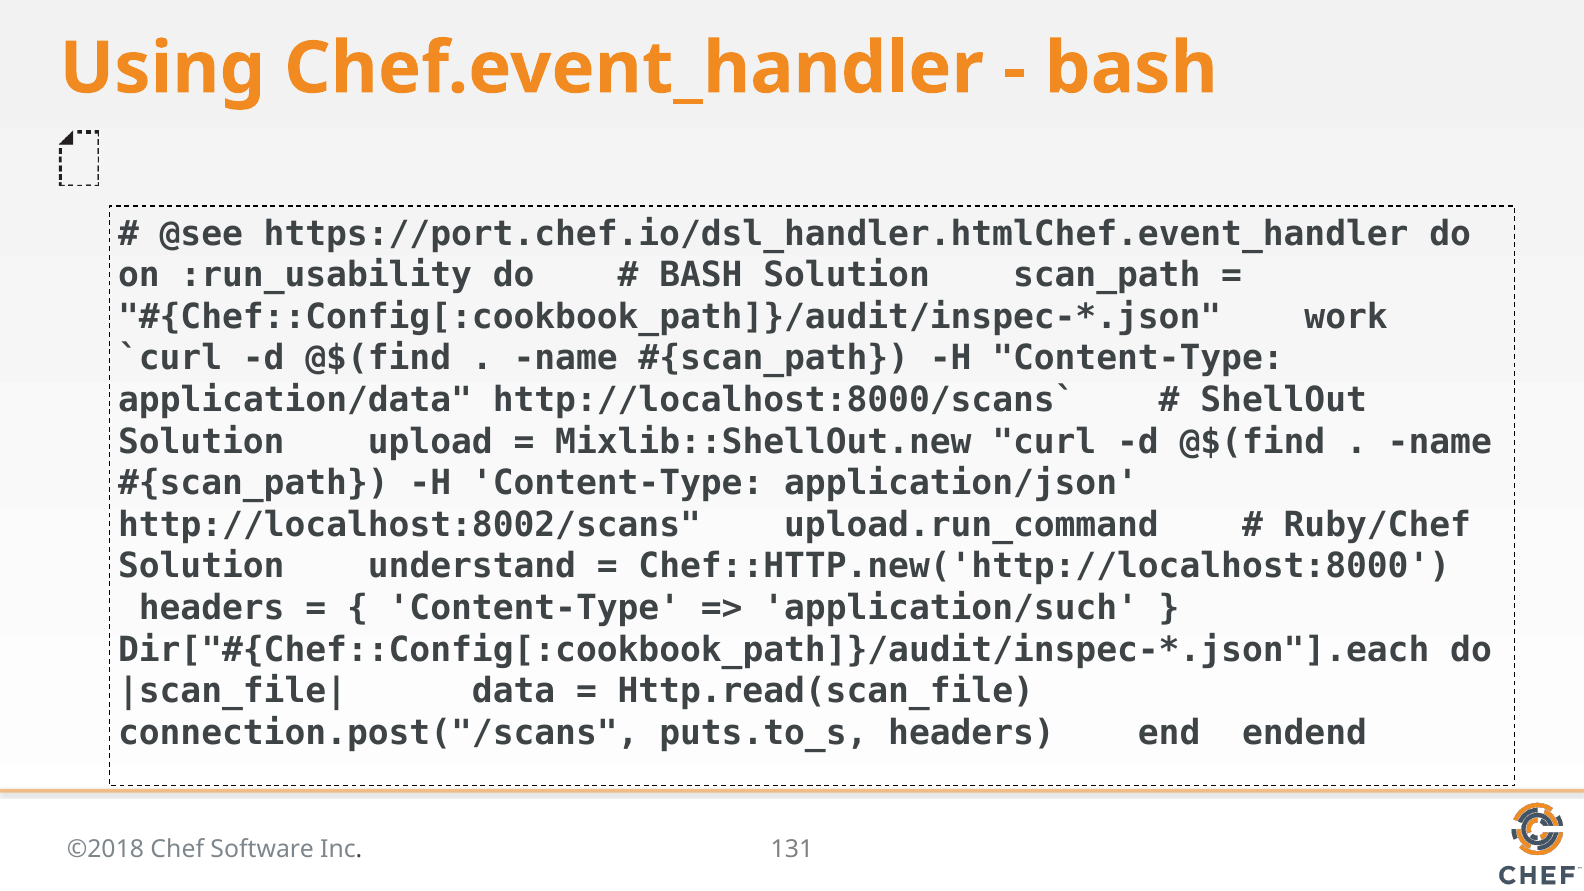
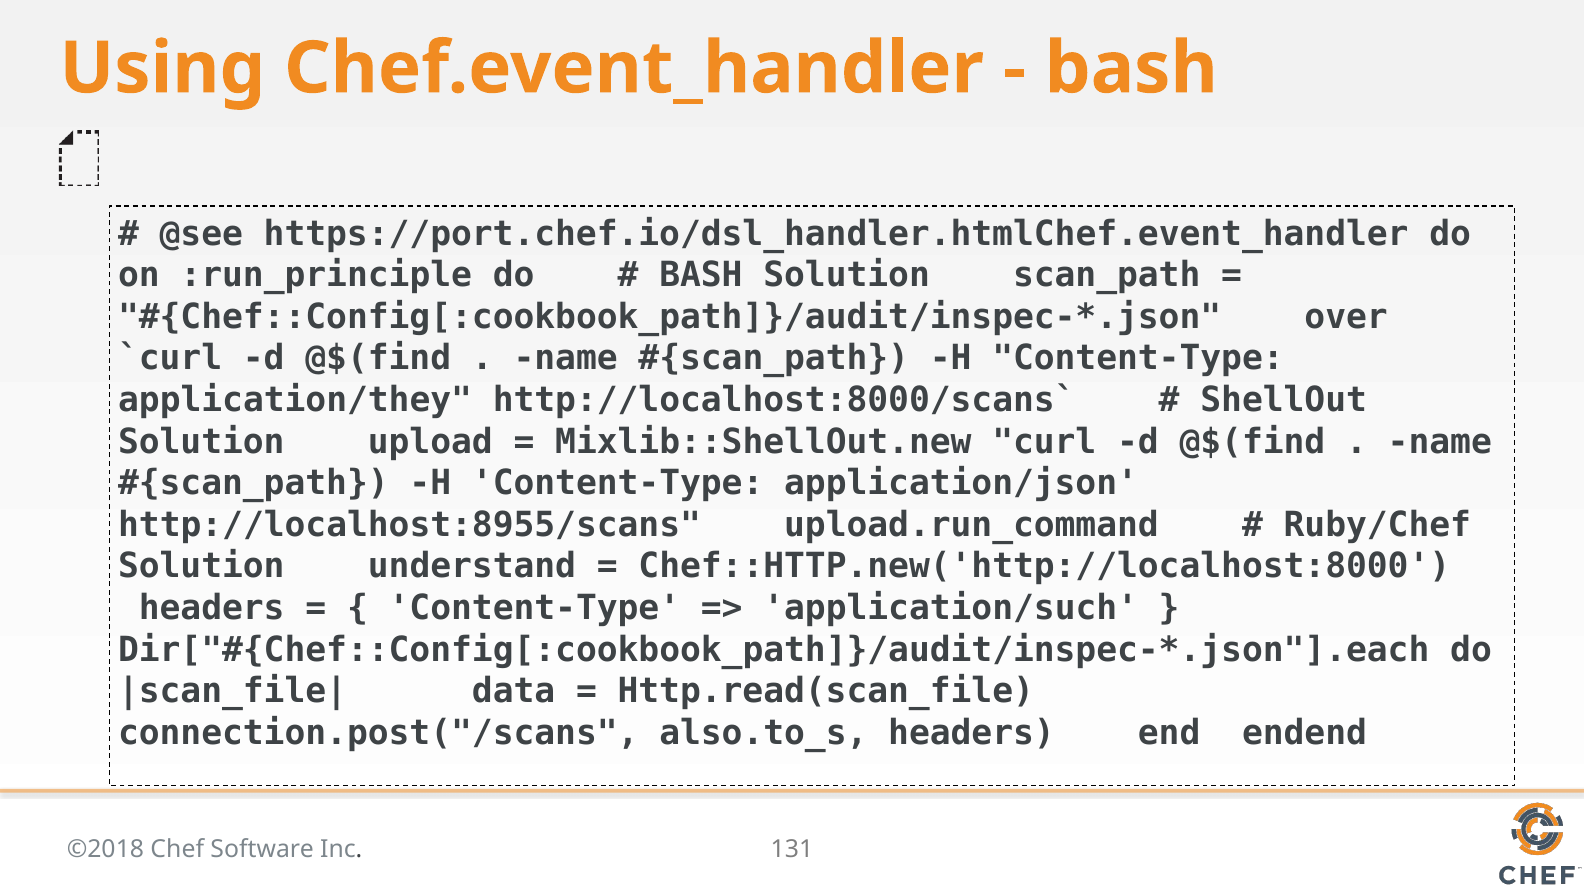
:run_usability: :run_usability -> :run_principle (326, 275)
work: work -> over (1346, 317)
application/data: application/data -> application/they (295, 400)
http://localhost:8002/scans: http://localhost:8002/scans -> http://localhost:8955/scans (410, 525)
puts.to_s: puts.to_s -> also.to_s (763, 733)
